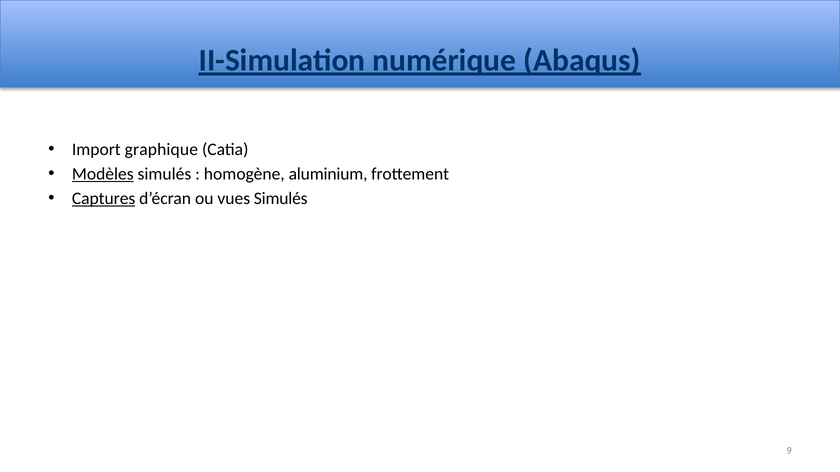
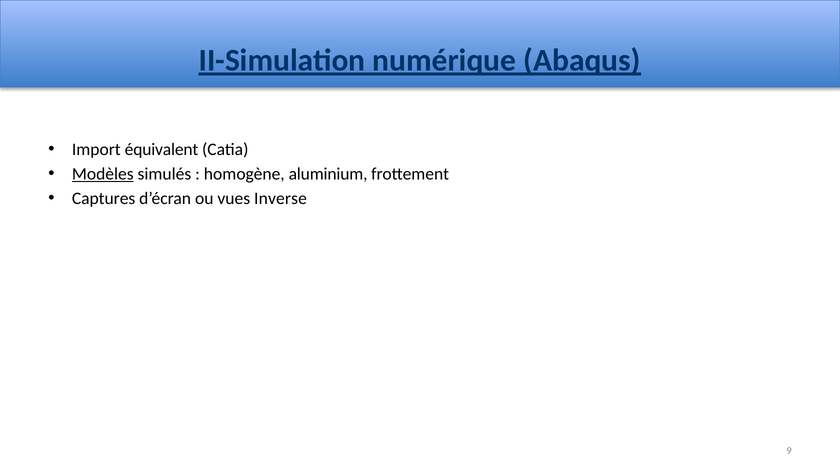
graphique: graphique -> équivalent (162, 150)
Captures underline: present -> none (104, 199)
vues Simulés: Simulés -> Inverse (281, 199)
